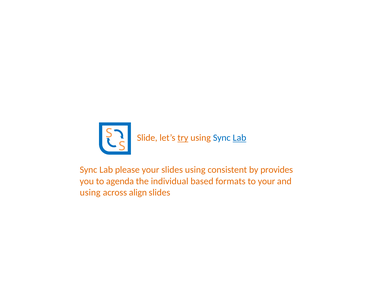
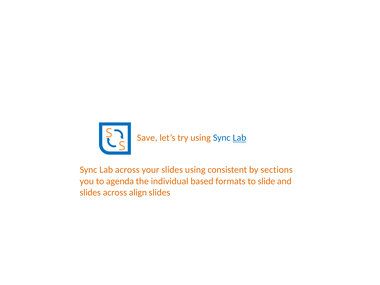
Slide: Slide -> Save (147, 138)
try underline: present -> none (183, 138)
Lab please: please -> across (127, 170)
provides: provides -> sections (277, 170)
to your: your -> slide (266, 181)
using: using -> slides (90, 193)
